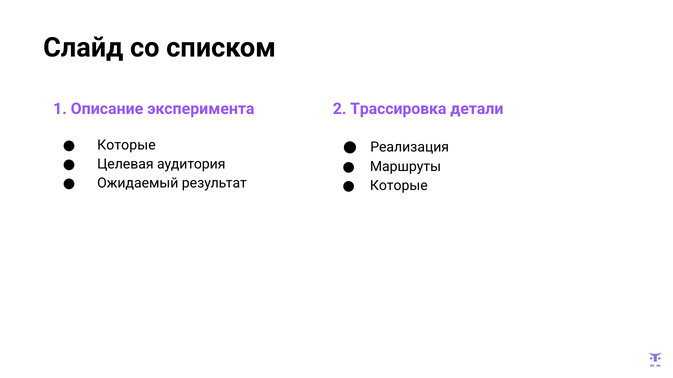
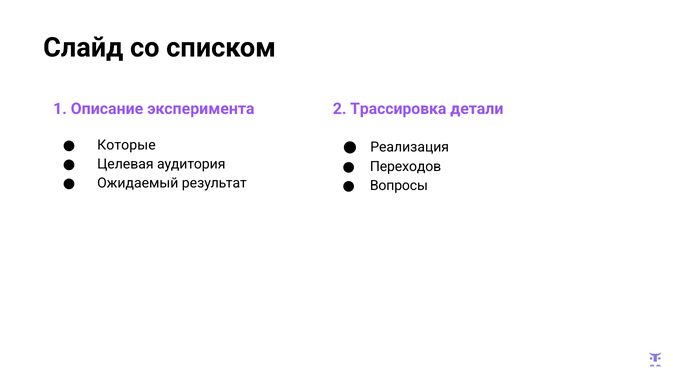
Маршруты: Маршруты -> Переходов (406, 167)
Которые: Которые -> Вопросы (399, 186)
